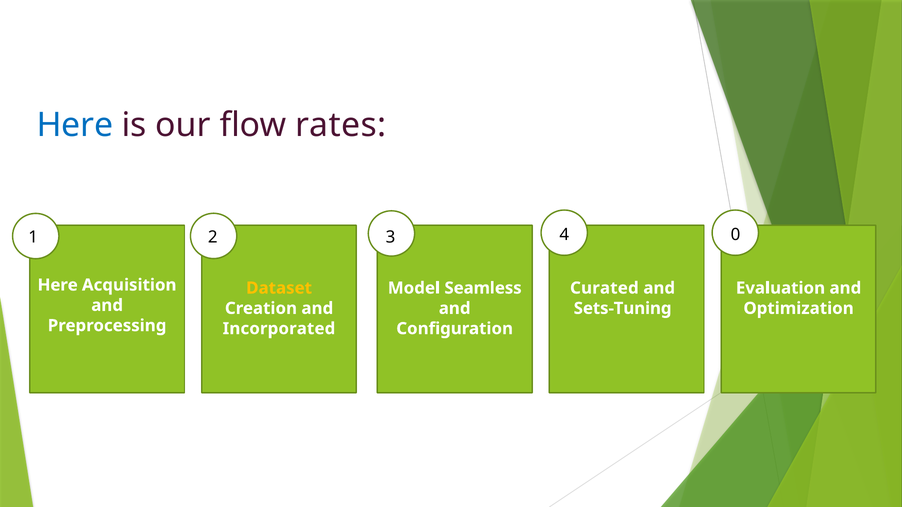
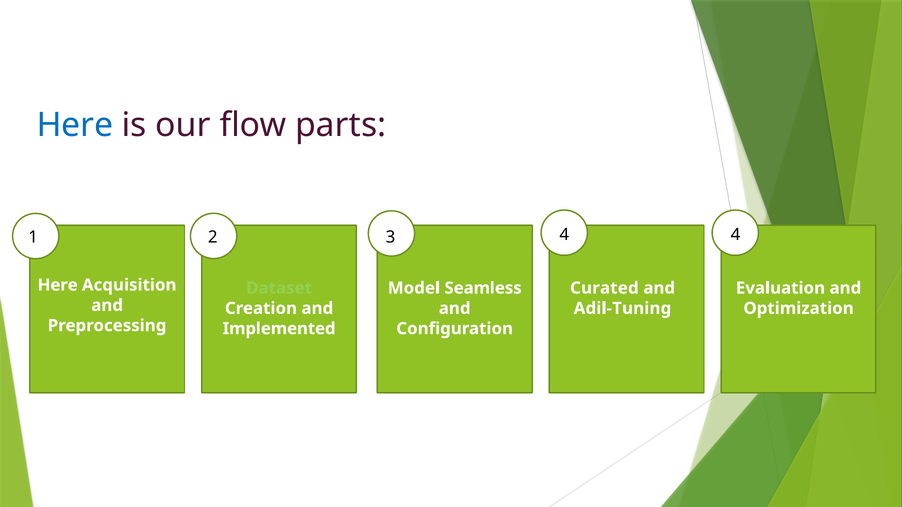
rates: rates -> parts (341, 125)
1 0: 0 -> 4 (736, 235)
Dataset colour: yellow -> light green (279, 288)
Sets-Tuning: Sets-Tuning -> Adil-Tuning (622, 309)
Incorporated: Incorporated -> Implemented (279, 329)
